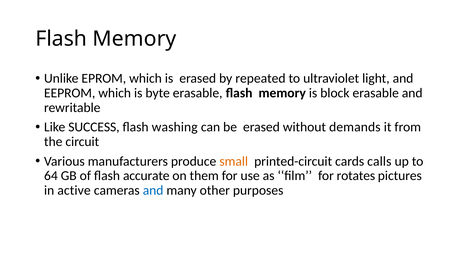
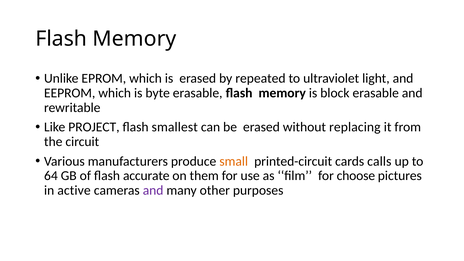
SUCCESS: SUCCESS -> PROJECT (94, 127)
washing: washing -> smallest (175, 127)
demands: demands -> replacing (355, 127)
rotates: rotates -> choose (356, 176)
and colour: blue -> purple (153, 190)
